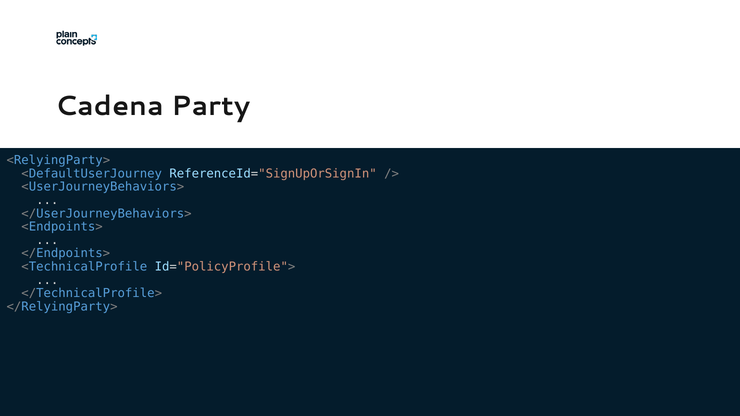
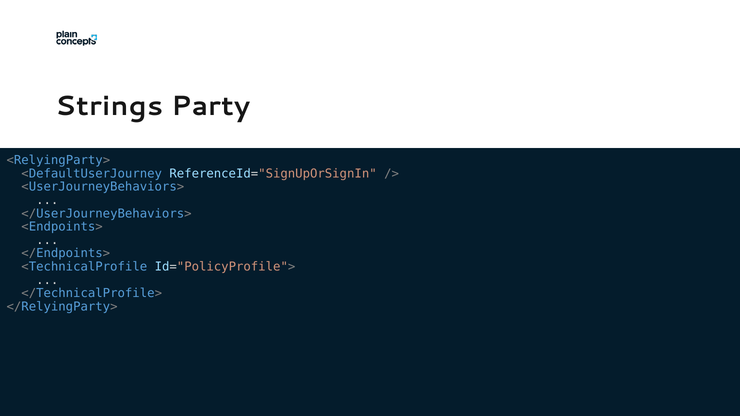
Cadena: Cadena -> Strings (109, 106)
